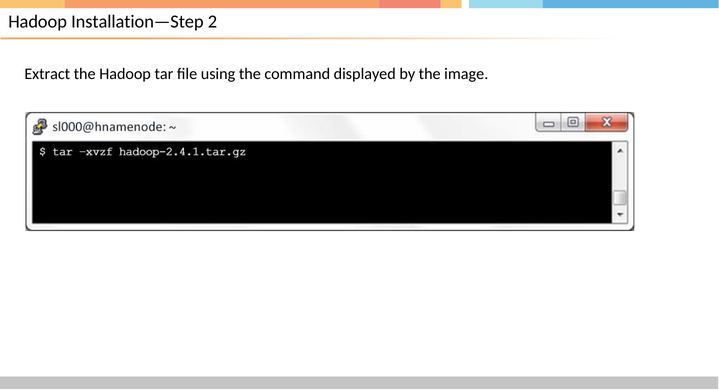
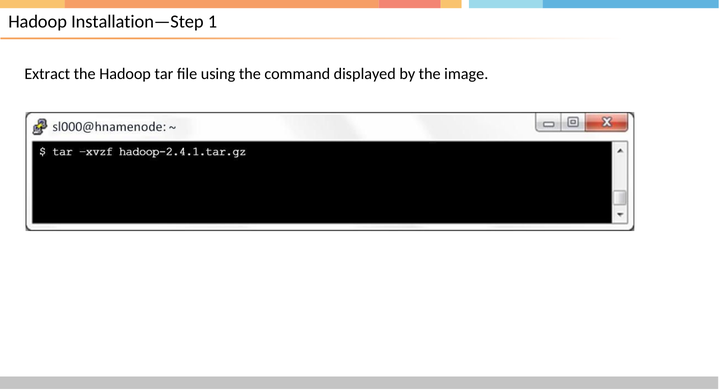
2: 2 -> 1 (212, 21)
